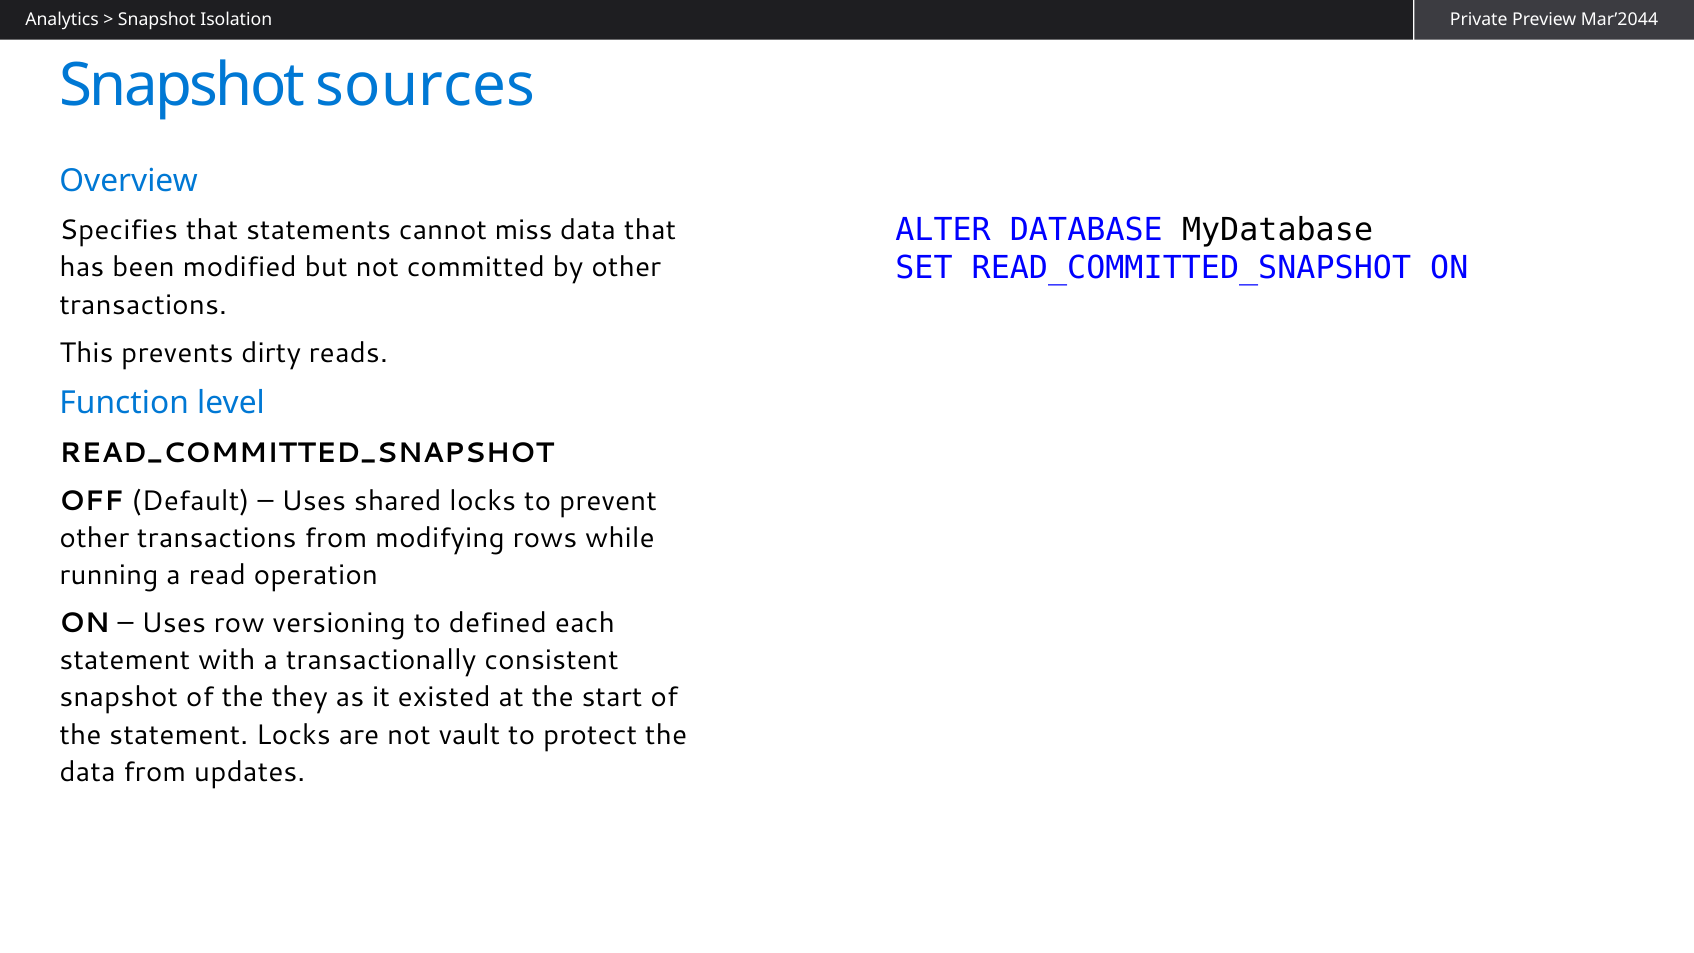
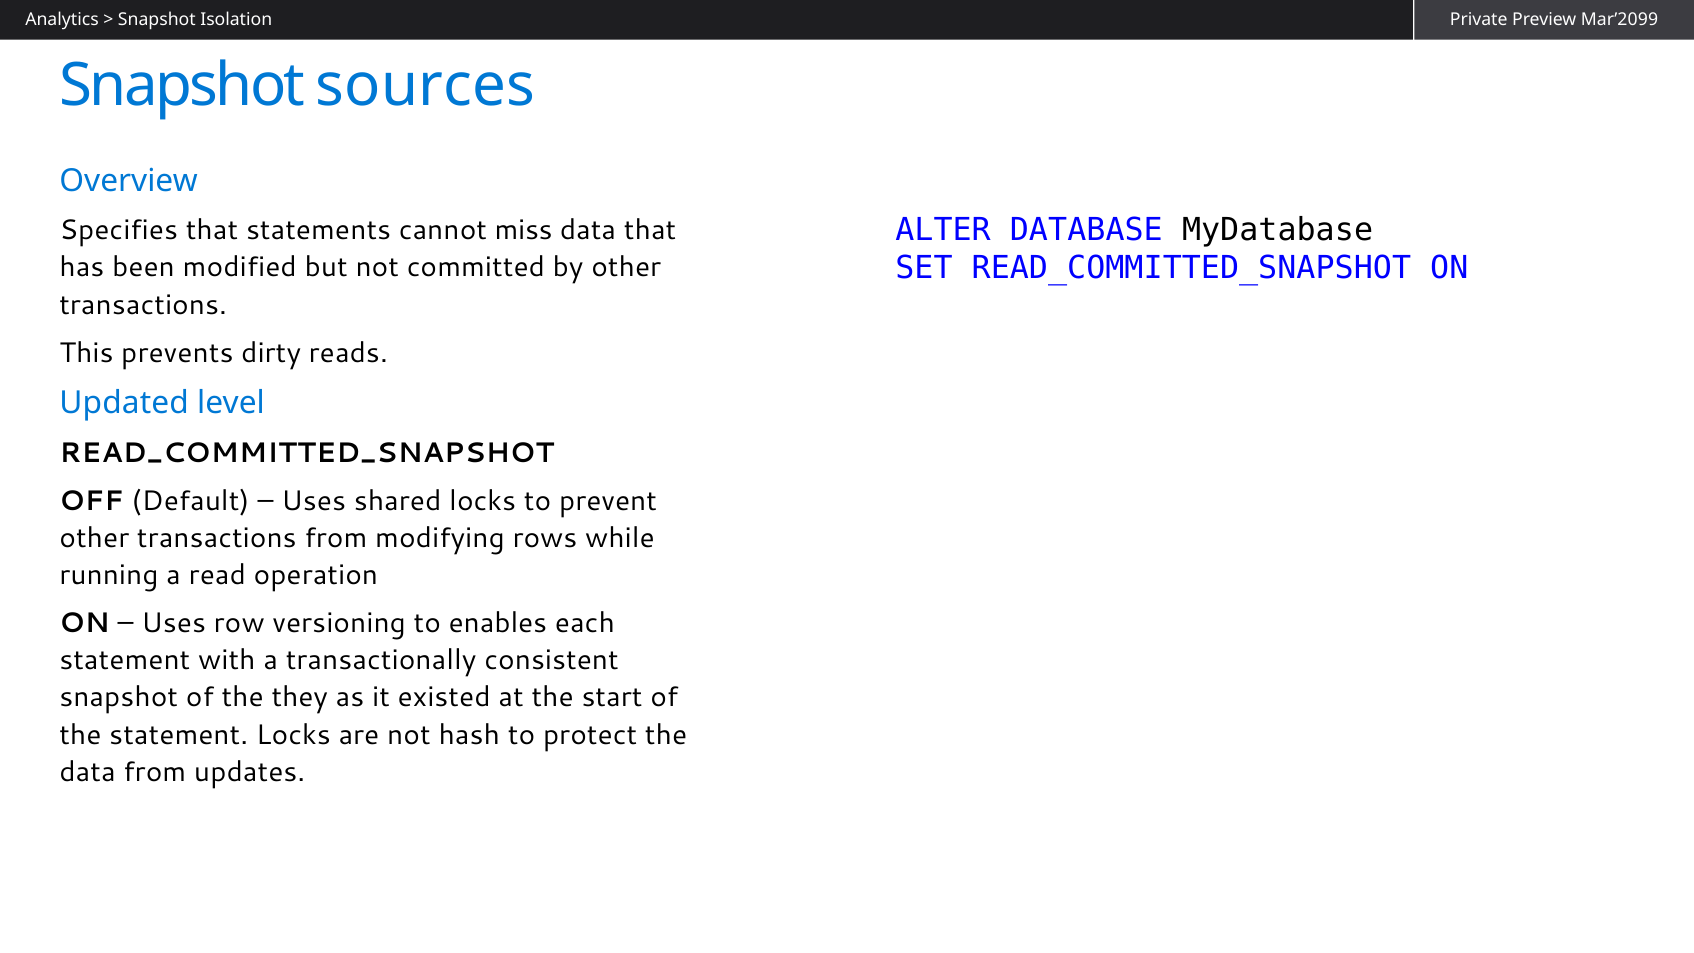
Mar’2044: Mar’2044 -> Mar’2099 (1619, 20)
Function: Function -> Updated (124, 403)
defined: defined -> enables (498, 623)
vault: vault -> hash (469, 735)
